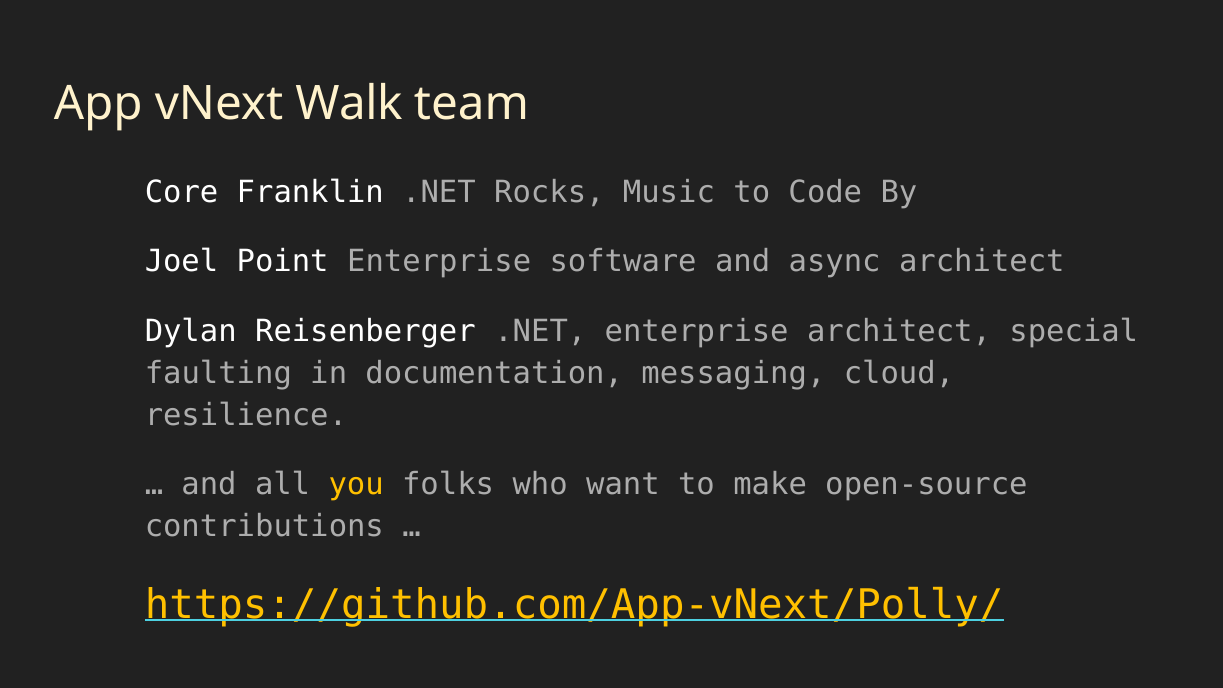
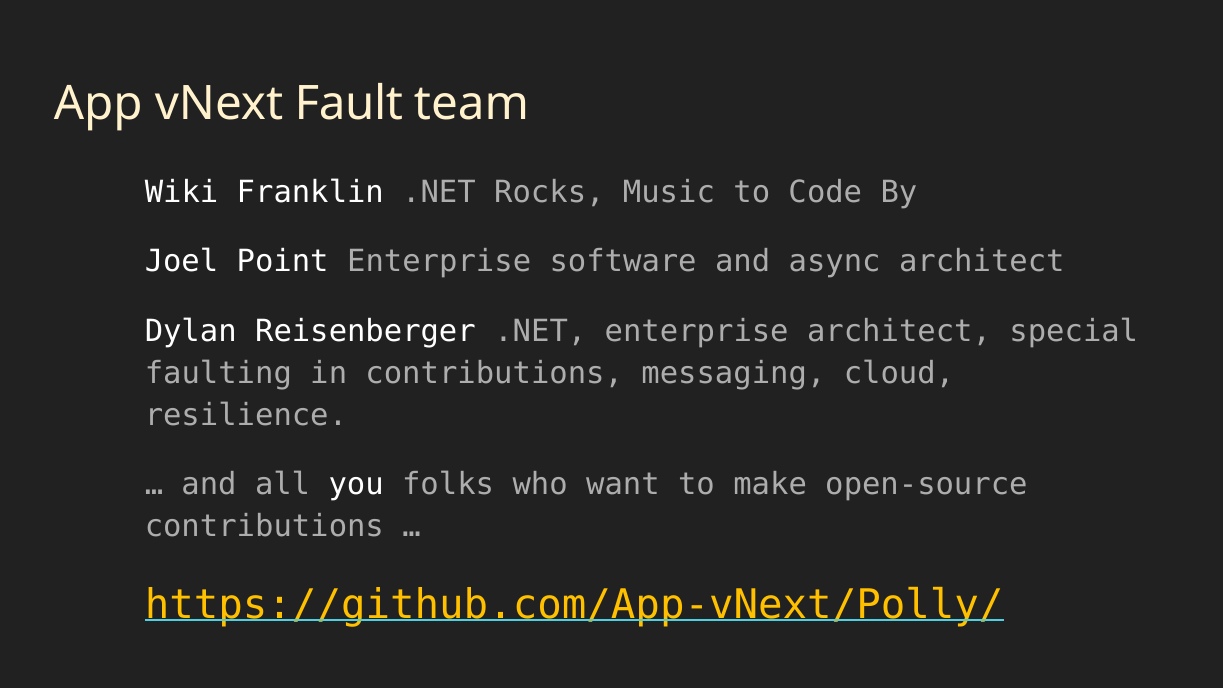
Walk: Walk -> Fault (349, 104)
Core: Core -> Wiki (182, 192)
in documentation: documentation -> contributions (494, 373)
you colour: yellow -> white (356, 485)
